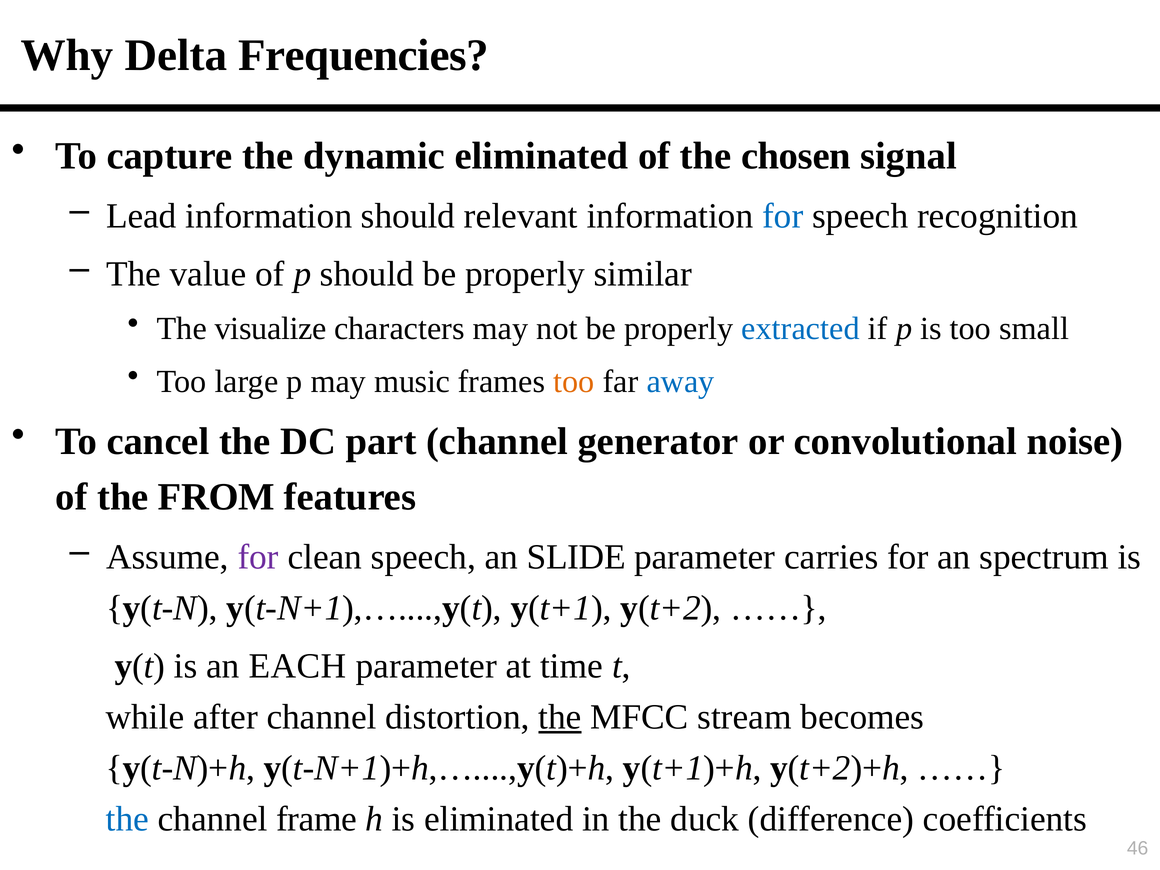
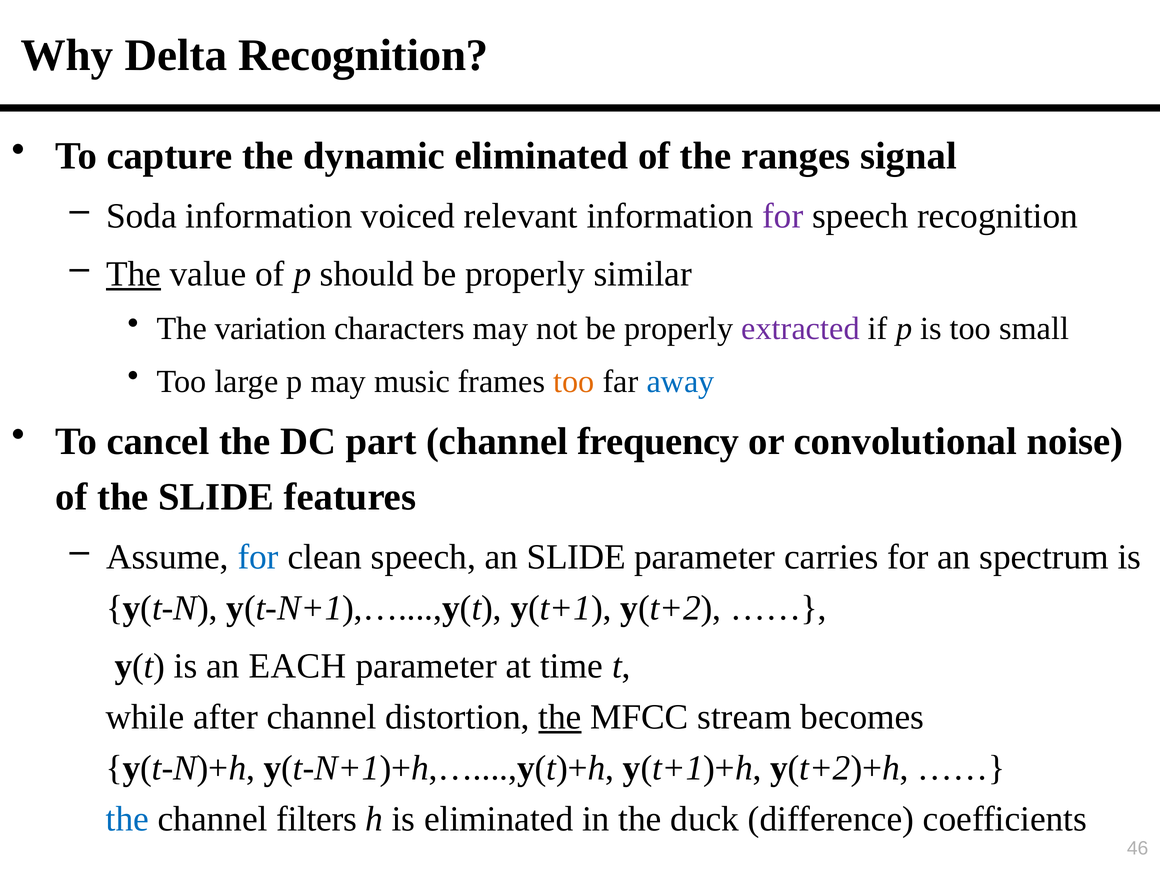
Delta Frequencies: Frequencies -> Recognition (363, 56)
chosen: chosen -> ranges (796, 156)
Lead: Lead -> Soda (141, 216)
information should: should -> voiced (408, 216)
for colour: blue -> purple (783, 216)
The underline: none -> present (134, 274)
visualize: visualize -> variation (271, 329)
extracted colour: blue -> purple (801, 329)
generator: generator -> frequency (658, 441)
the FROM: FROM -> SLIDE (216, 497)
for colour: purple -> blue (258, 557)
frame: frame -> filters (317, 819)
